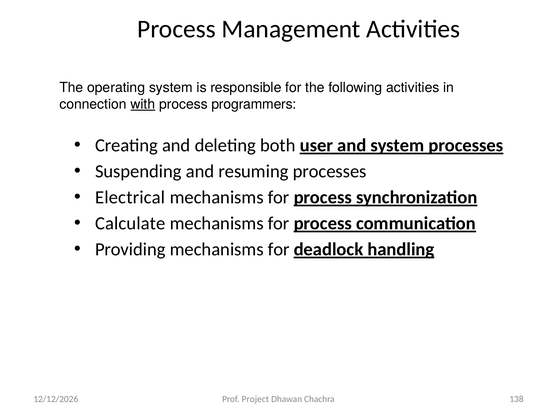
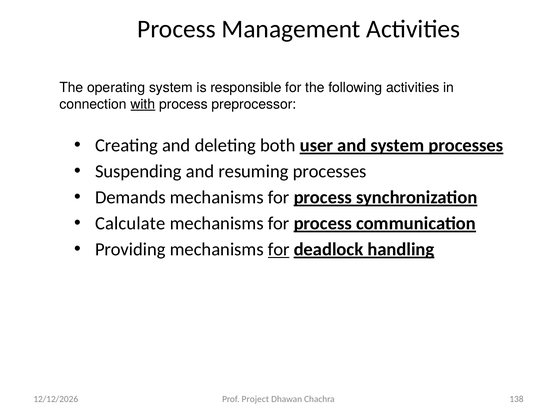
programmers: programmers -> preprocessor (254, 104)
Electrical: Electrical -> Demands (130, 197)
for underline: none -> present (279, 249)
